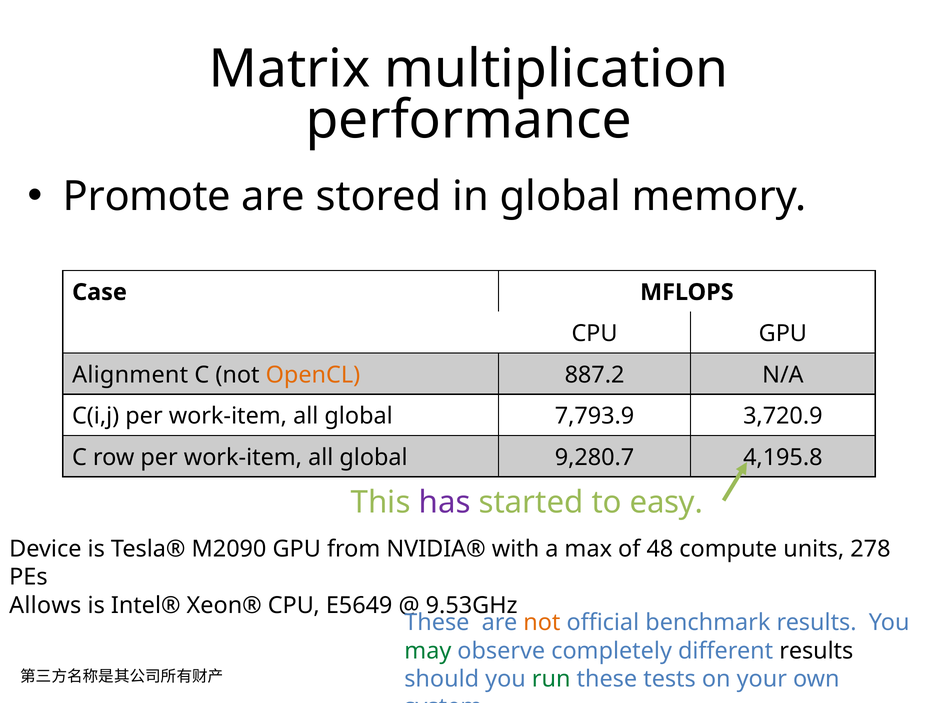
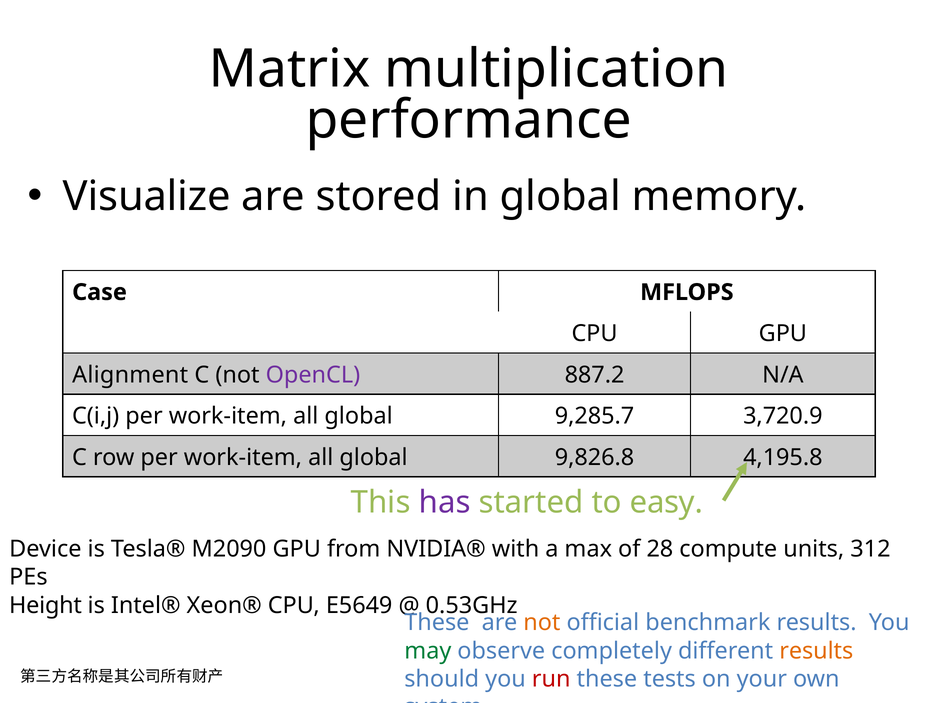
Promote: Promote -> Visualize (147, 197)
OpenCL colour: orange -> purple (313, 375)
7,793.9: 7,793.9 -> 9,285.7 (595, 416)
9,280.7: 9,280.7 -> 9,826.8 (595, 458)
48: 48 -> 28 (660, 549)
278: 278 -> 312 (870, 549)
Allows: Allows -> Height (45, 606)
9.53GHz: 9.53GHz -> 0.53GHz (472, 606)
results colour: black -> orange (816, 651)
run colour: green -> red (551, 679)
